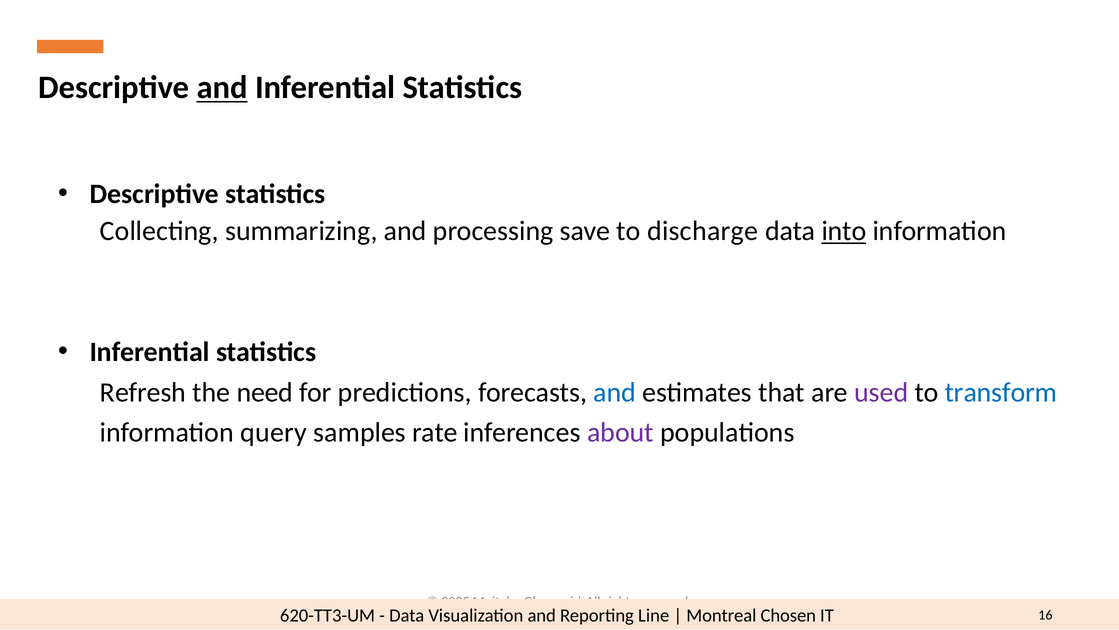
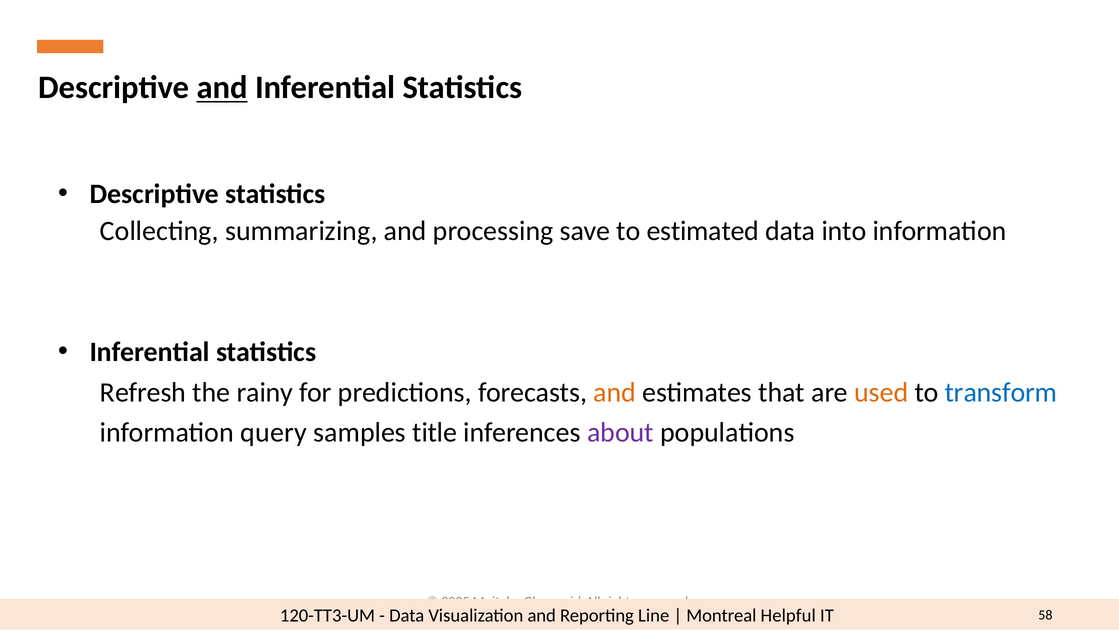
discharge: discharge -> estimated (703, 231)
into underline: present -> none (844, 231)
need: need -> rainy (265, 392)
and colour: blue -> orange (615, 392)
used colour: purple -> orange (881, 392)
rate: rate -> title (435, 432)
620-TT3-UM: 620-TT3-UM -> 120-TT3-UM (327, 615)
Chosen: Chosen -> Helpful (788, 615)
16: 16 -> 58 (1045, 615)
